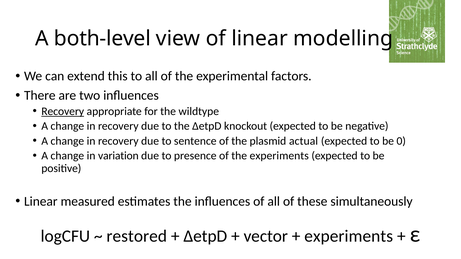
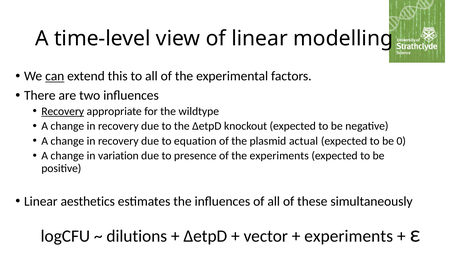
both-level: both-level -> time-level (102, 39)
can underline: none -> present (55, 76)
sentence: sentence -> equation (195, 141)
measured: measured -> aesthetics (88, 201)
restored: restored -> dilutions (137, 237)
